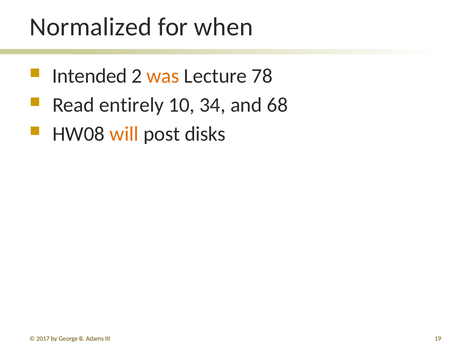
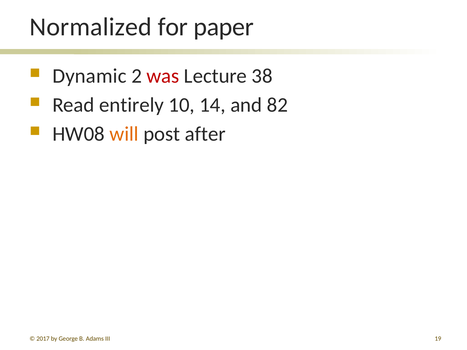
when: when -> paper (224, 27)
Intended: Intended -> Dynamic (89, 76)
was colour: orange -> red (163, 76)
78: 78 -> 38 (262, 76)
34: 34 -> 14 (213, 105)
68: 68 -> 82 (277, 105)
disks: disks -> after (205, 134)
